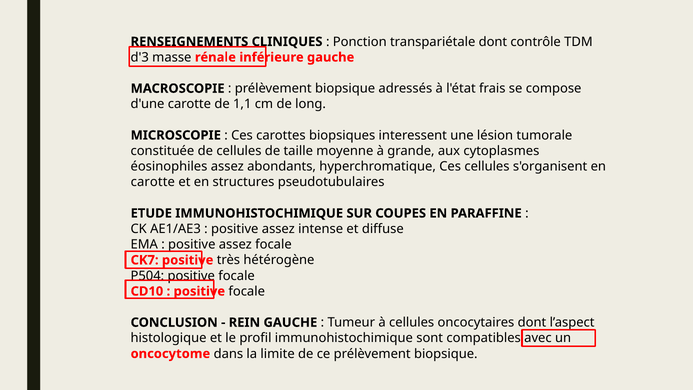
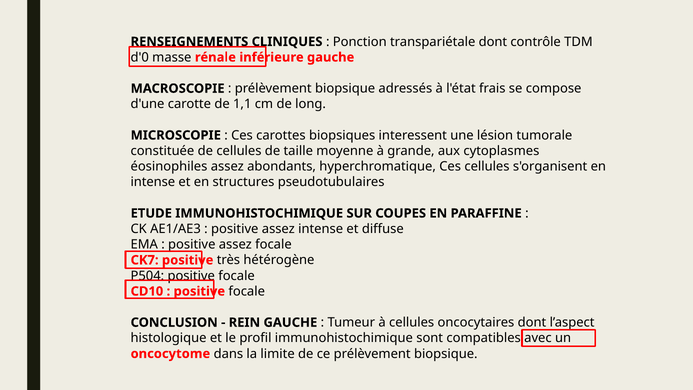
d'3: d'3 -> d'0 (140, 57)
carotte: carotte -> intense (153, 182)
